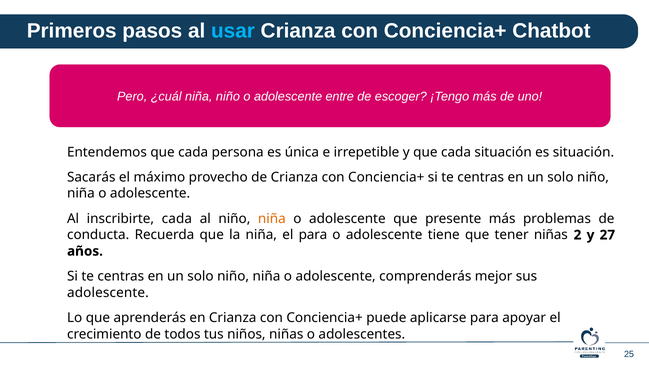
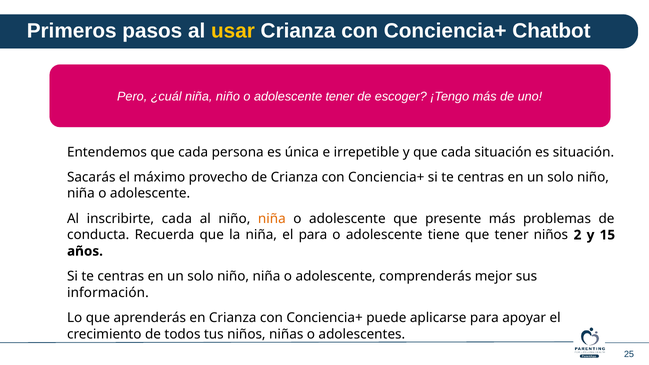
usar colour: light blue -> yellow (233, 31)
adolescente entre: entre -> tener (340, 97)
tener niñas: niñas -> niños (551, 235)
27: 27 -> 15 (607, 235)
adolescente: adolescente -> información (108, 293)
